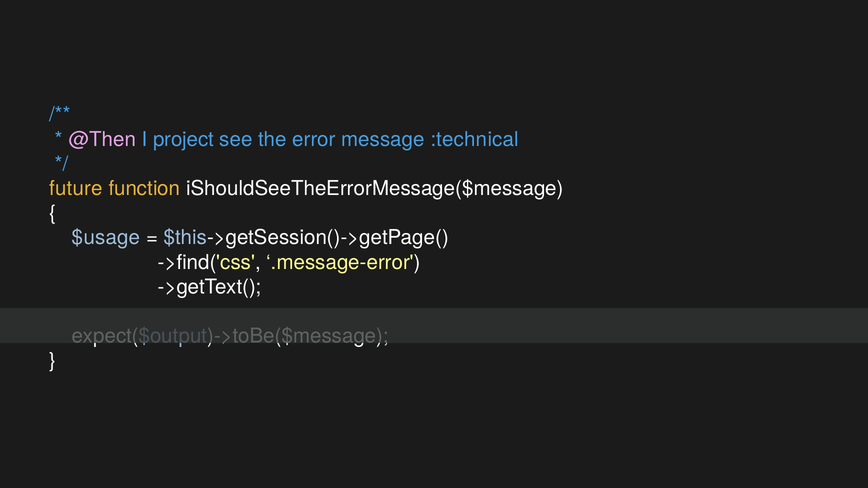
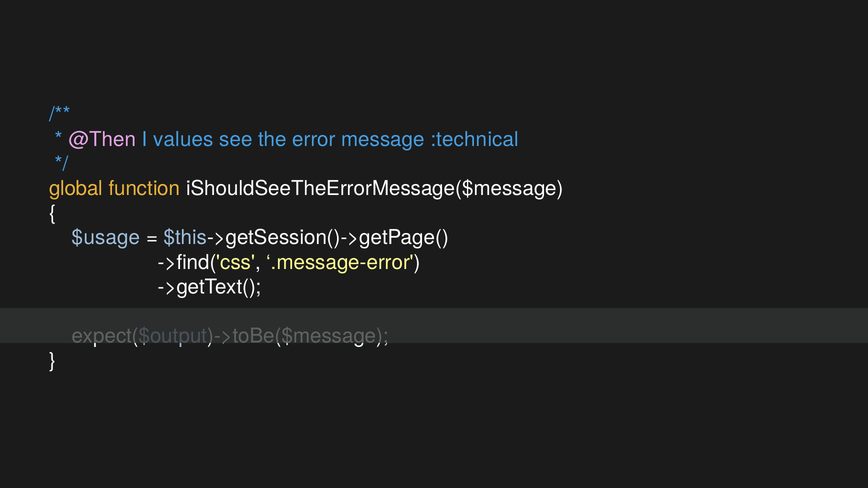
project: project -> values (183, 139)
future: future -> global (76, 189)
